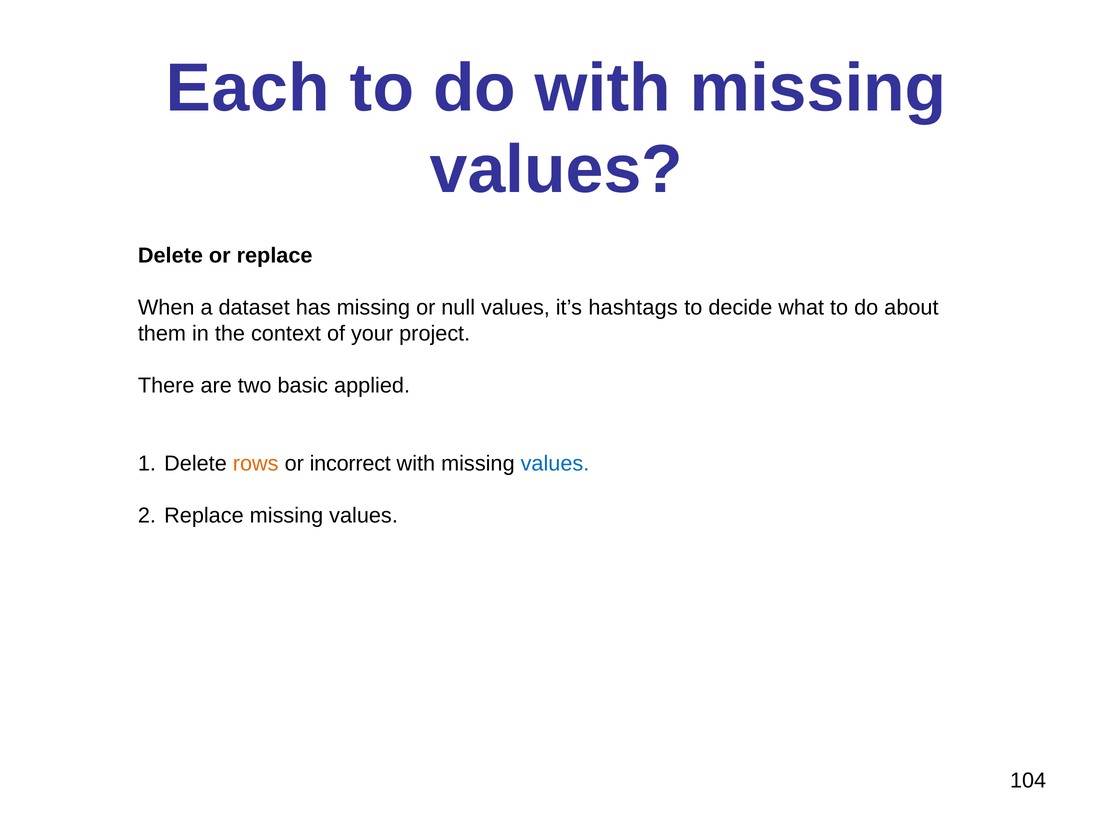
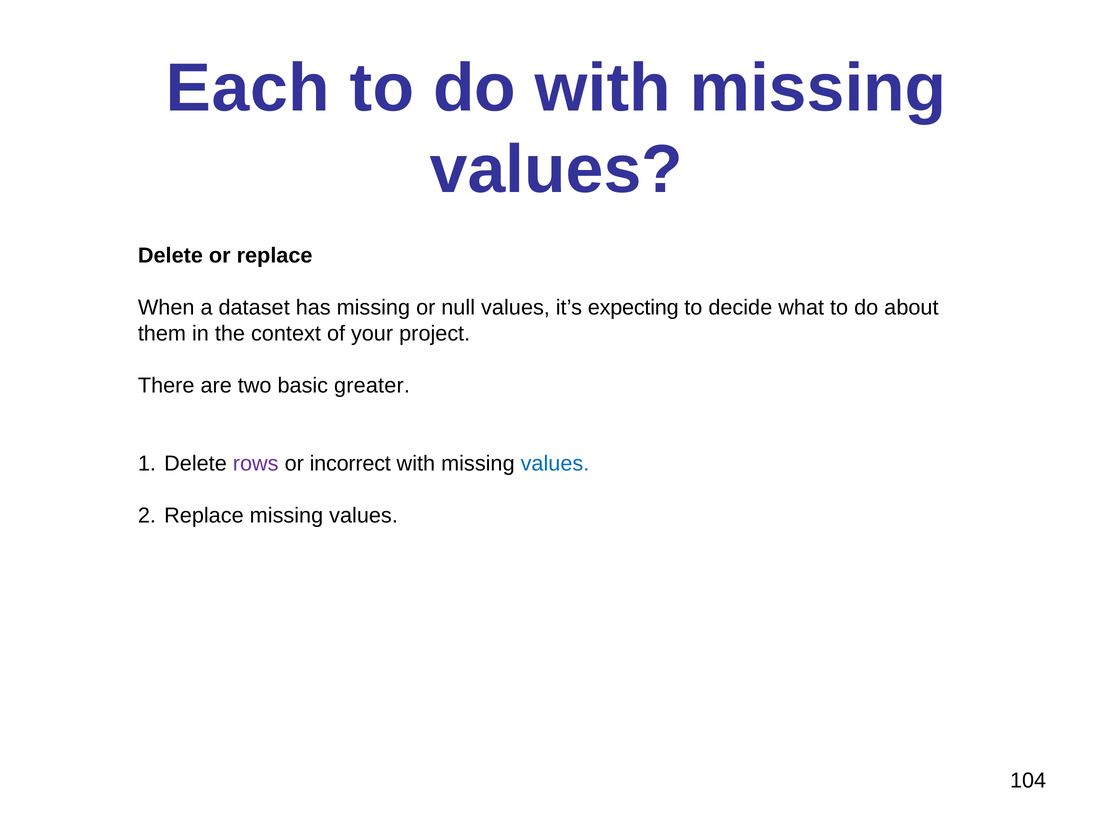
hashtags: hashtags -> expecting (633, 308)
applied: applied -> greater (372, 385)
rows colour: orange -> purple (256, 463)
